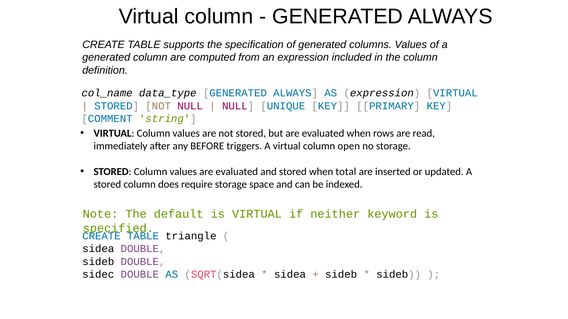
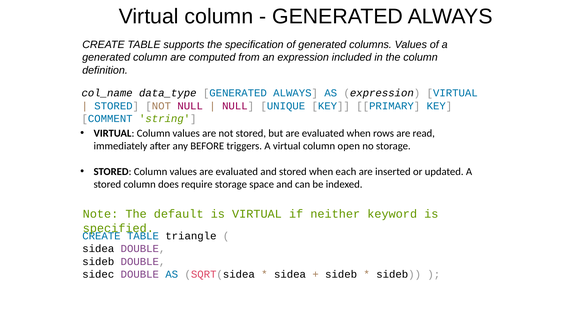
total: total -> each (346, 172)
